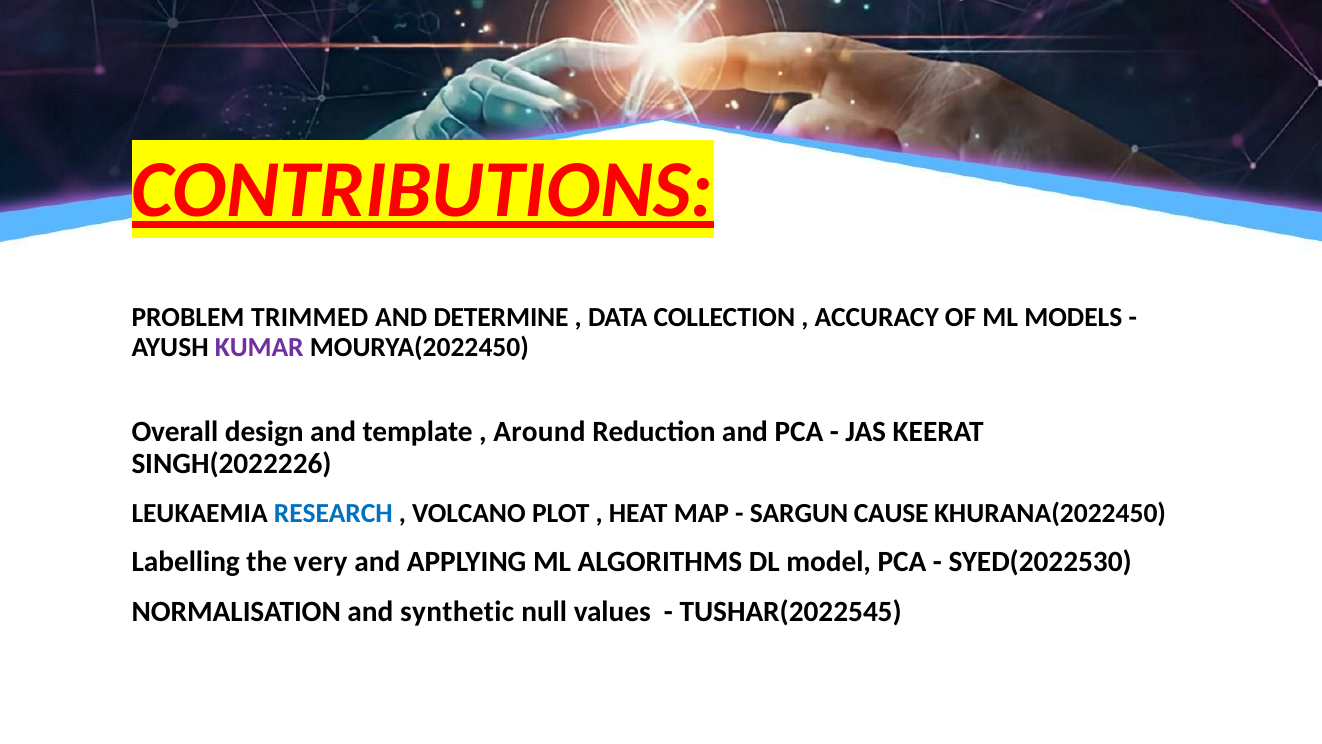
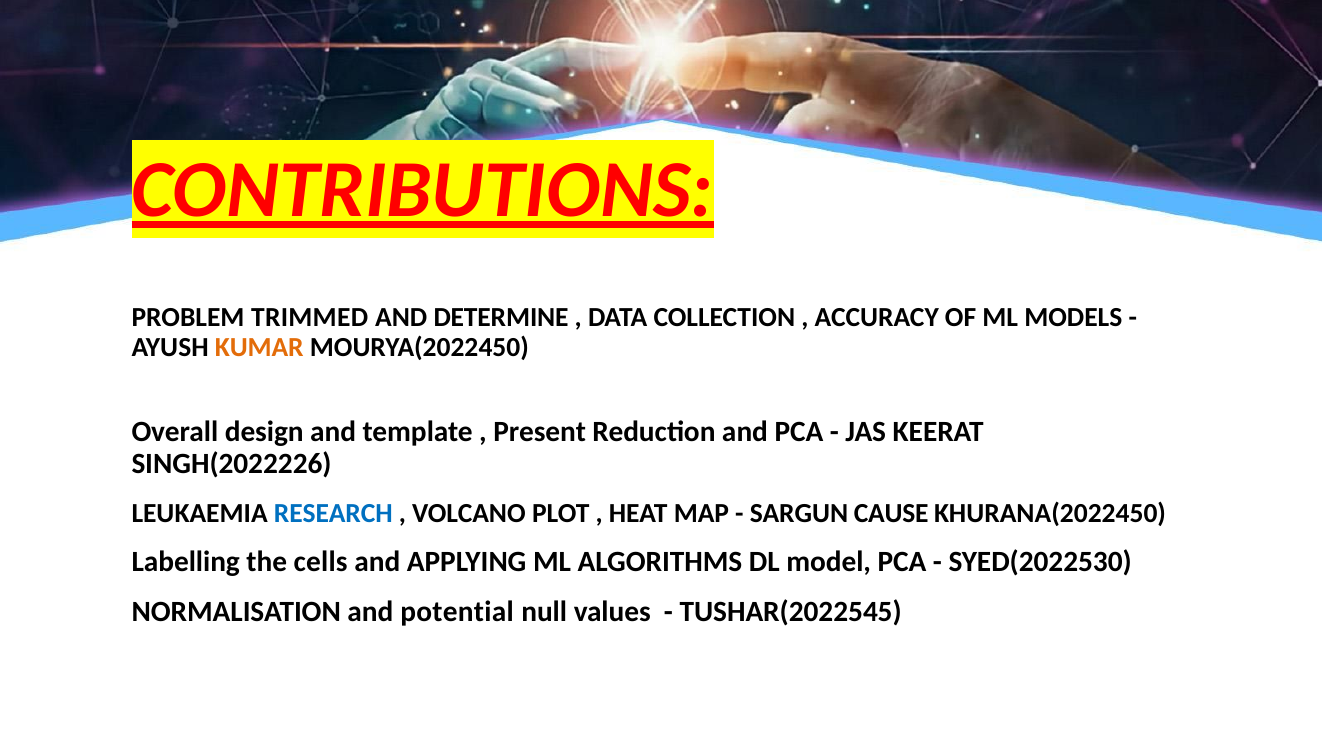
KUMAR colour: purple -> orange (259, 347)
Around: Around -> Present (540, 432)
very: very -> cells (321, 562)
synthetic: synthetic -> potential (457, 612)
